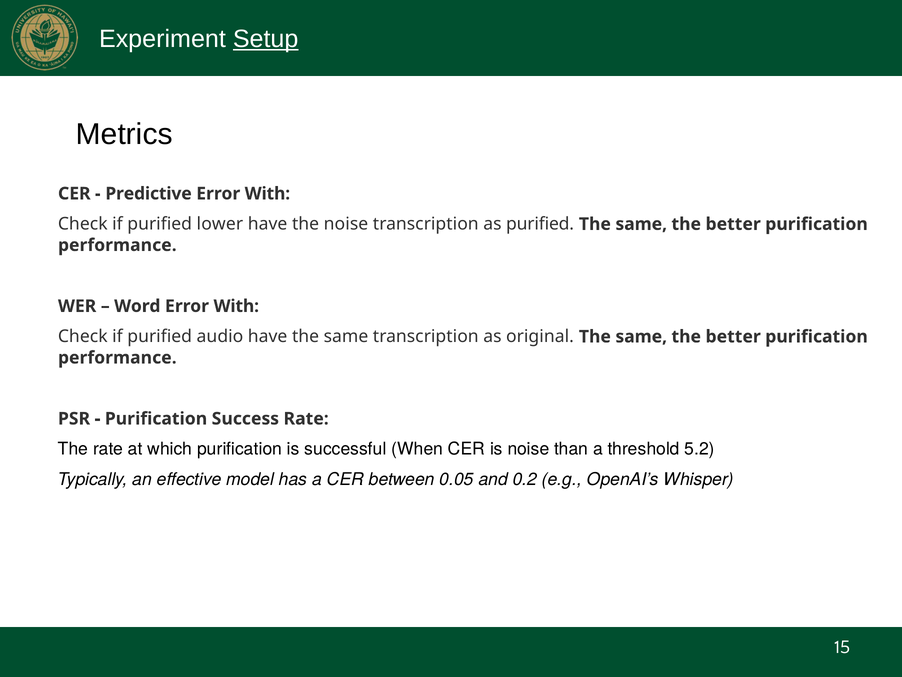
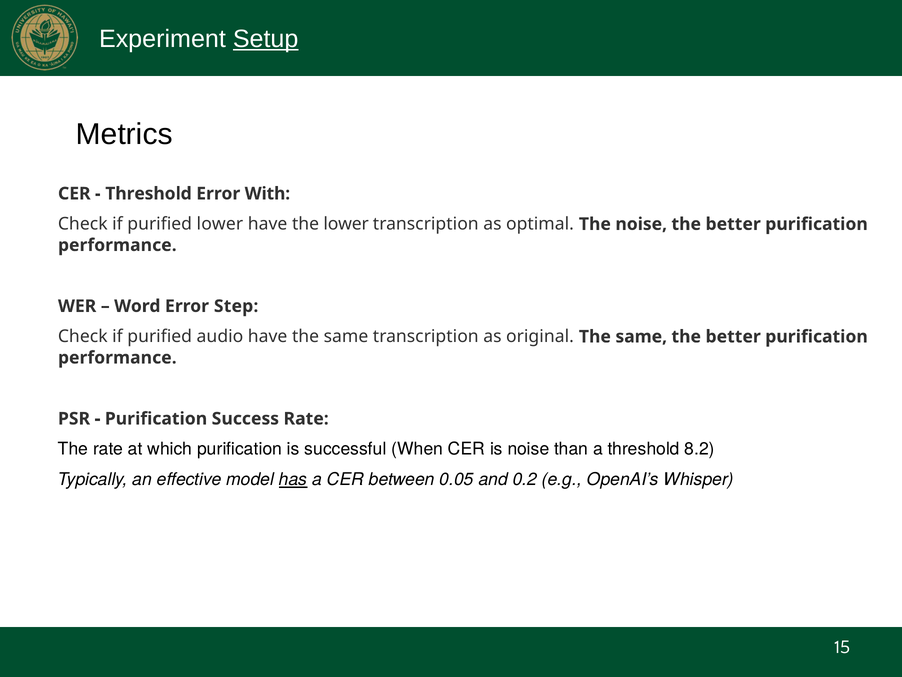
Predictive: Predictive -> Threshold (148, 193)
the noise: noise -> lower (346, 224)
as purified: purified -> optimal (540, 224)
same: same -> noise (641, 224)
Word Error With: With -> Step (236, 306)
5.2: 5.2 -> 8.2 (700, 449)
has underline: none -> present (293, 479)
